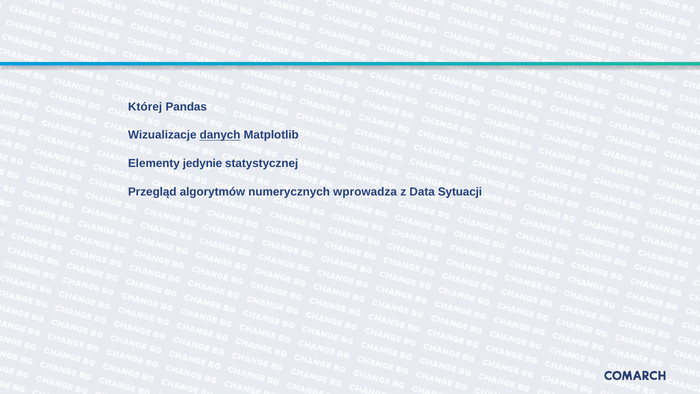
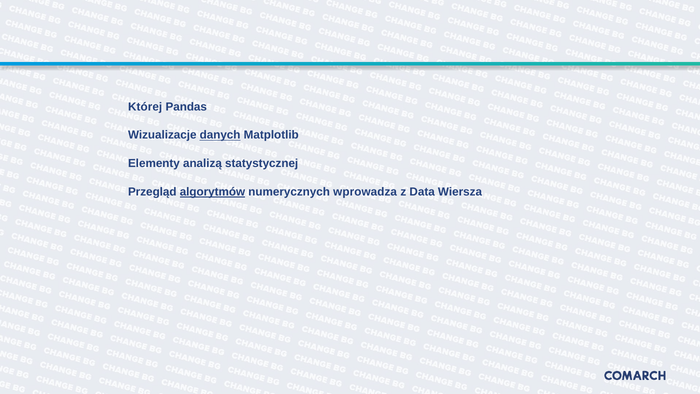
jedynie: jedynie -> analizą (202, 163)
algorytmów underline: none -> present (212, 192)
Sytuacji: Sytuacji -> Wiersza (460, 192)
